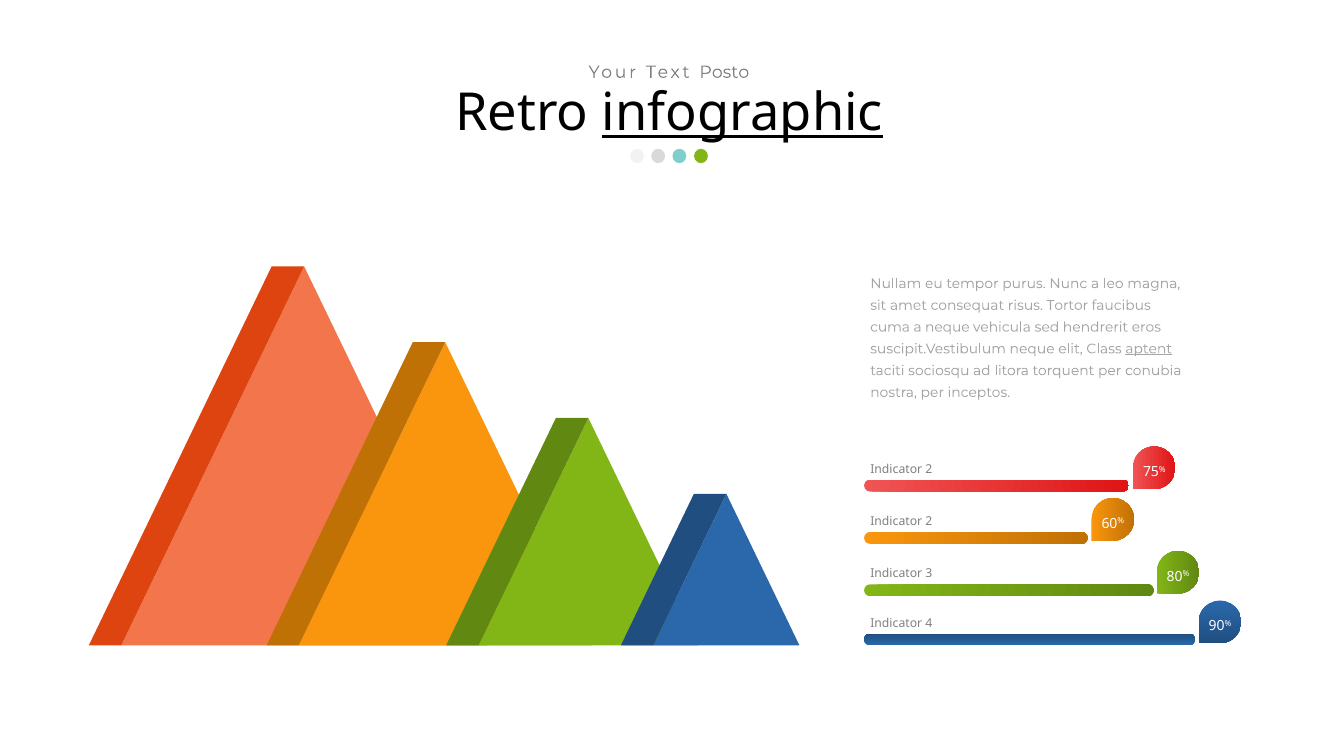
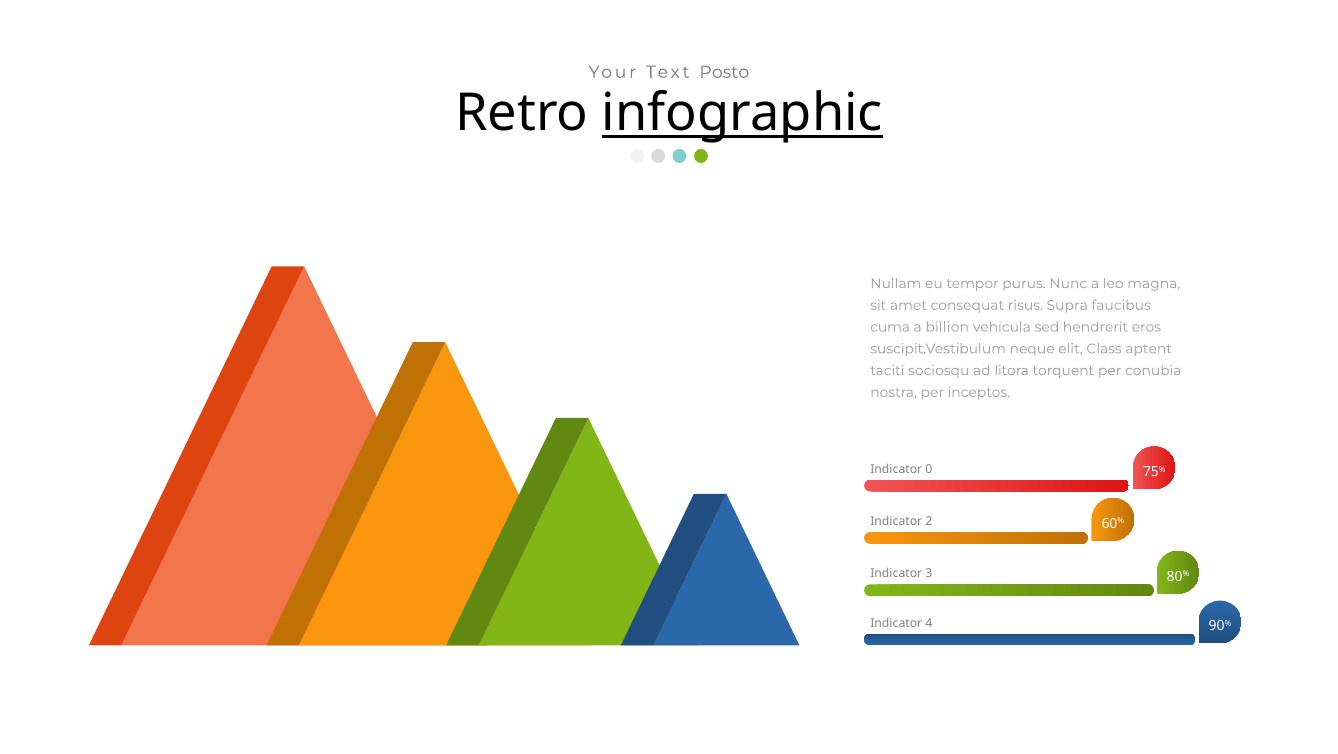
Tortor: Tortor -> Supra (1067, 305)
a neque: neque -> billion (947, 327)
aptent underline: present -> none (1149, 349)
2: 2 -> 0 (929, 469)
